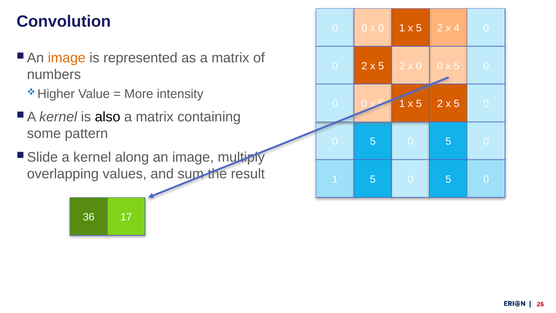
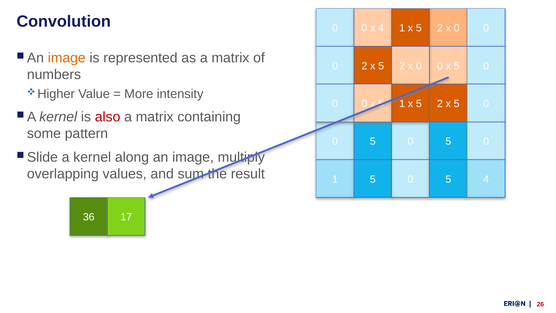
Convolution 2 x 4: 4 -> 0 (457, 28)
0 x 0: 0 -> 4 (381, 28)
also colour: black -> red (108, 117)
0: 0 -> 4 (486, 179)
